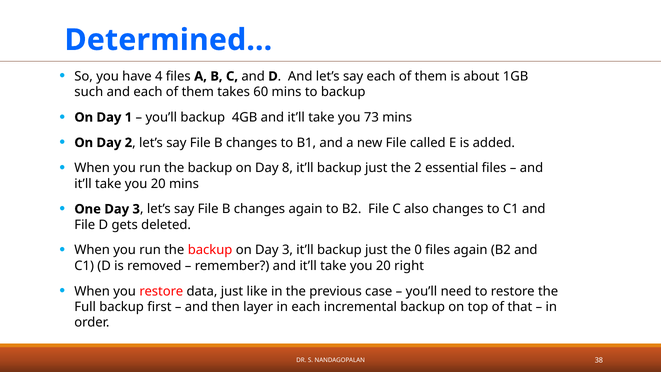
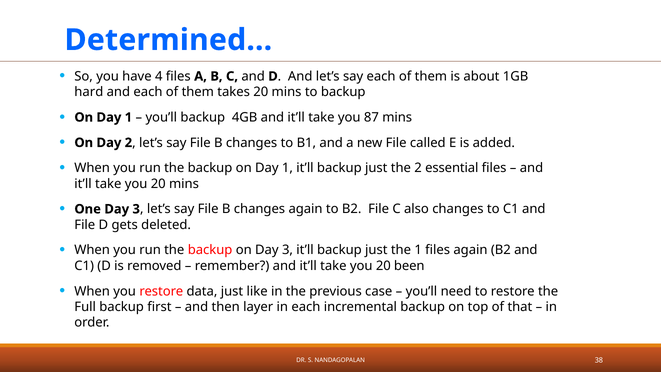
such: such -> hard (89, 92)
takes 60: 60 -> 20 (261, 92)
73: 73 -> 87 (371, 117)
backup on Day 8: 8 -> 1 (287, 168)
the 0: 0 -> 1 (418, 250)
right: right -> been (409, 266)
